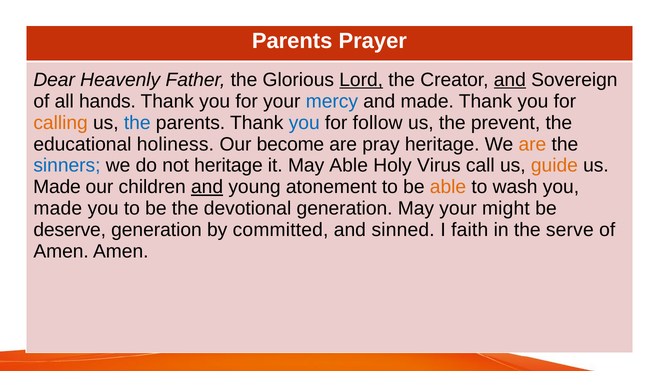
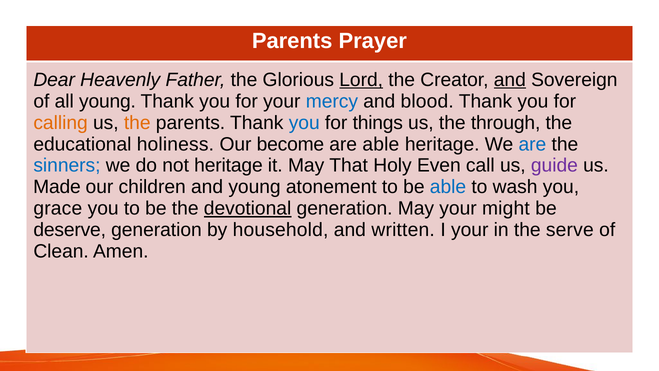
all hands: hands -> young (107, 101)
and made: made -> blood (427, 101)
the colour: blue -> orange (137, 123)
follow: follow -> things (378, 123)
prevent: prevent -> through (506, 123)
are pray: pray -> able (381, 144)
are colour: orange -> blue (532, 144)
May Able: Able -> That (349, 165)
Virus: Virus -> Even (439, 165)
guide colour: orange -> purple (554, 165)
and underline: present -> none (207, 187)
able colour: orange -> blue (448, 187)
made: made -> grace (58, 208)
devotional underline: none -> present (248, 208)
committed: committed -> household (281, 230)
sinned: sinned -> written (403, 230)
I faith: faith -> your (470, 230)
Amen: Amen -> Clean (61, 251)
